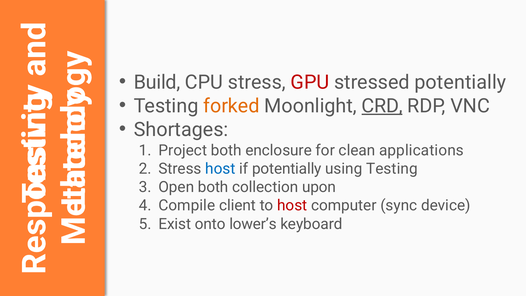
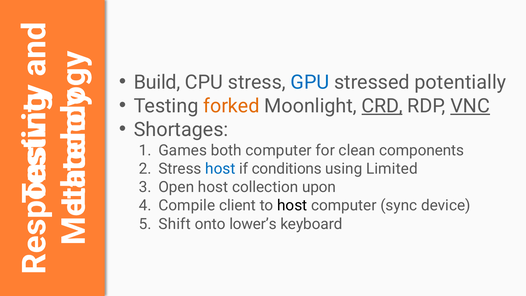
GPU colour: red -> blue (310, 82)
VNC underline: none -> present (470, 106)
Project: Project -> Games (183, 150)
both enclosure: enclosure -> computer (279, 150)
applications: applications -> components (422, 150)
if potentially: potentially -> conditions (287, 169)
using Testing: Testing -> Limited (392, 169)
Open both: both -> host (213, 187)
host colour: red -> black (292, 205)
Exist: Exist -> Shift (175, 224)
